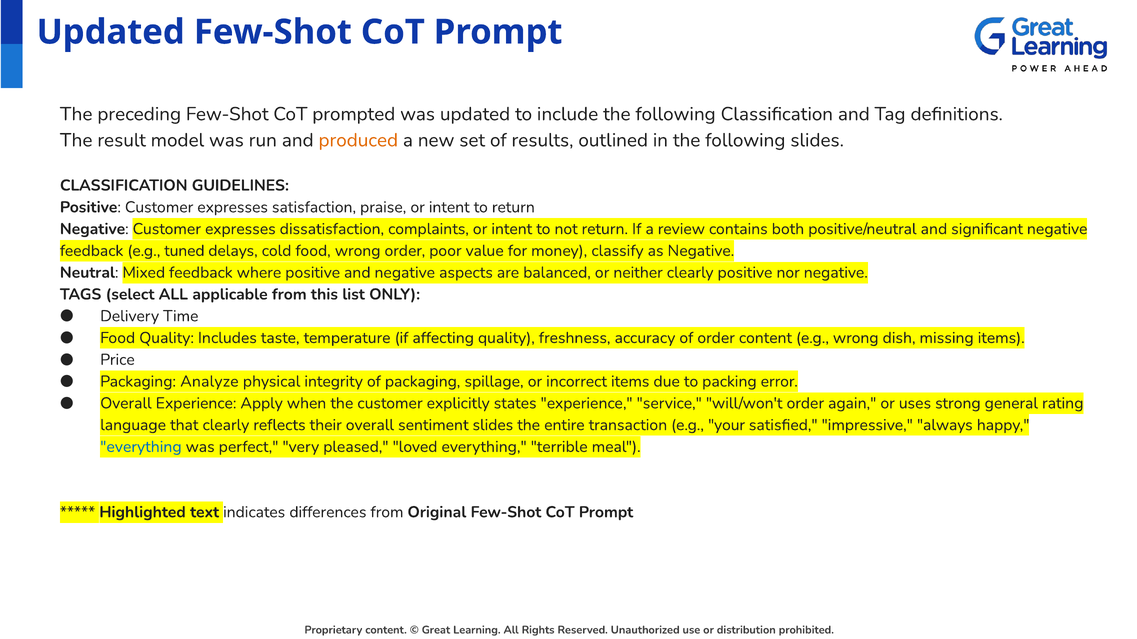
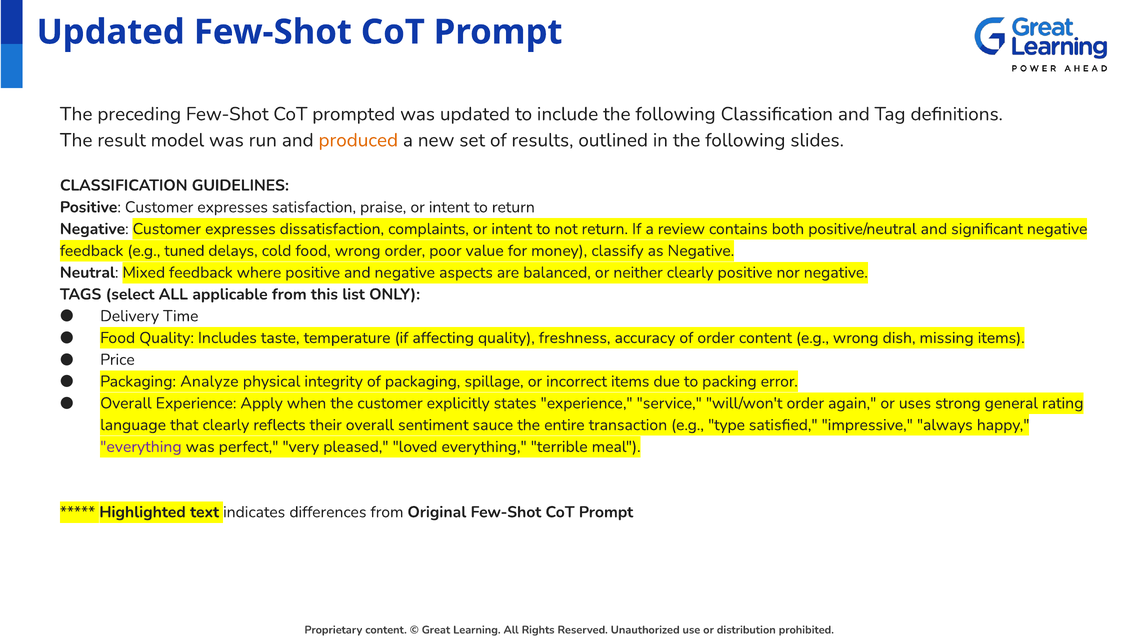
sentiment slides: slides -> sauce (493, 425)
your: your -> type (727, 425)
everything colour: blue -> purple (141, 447)
